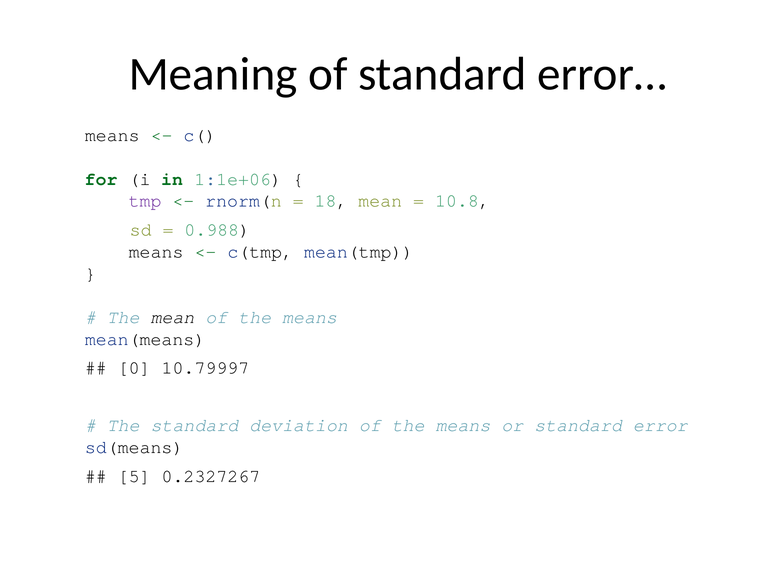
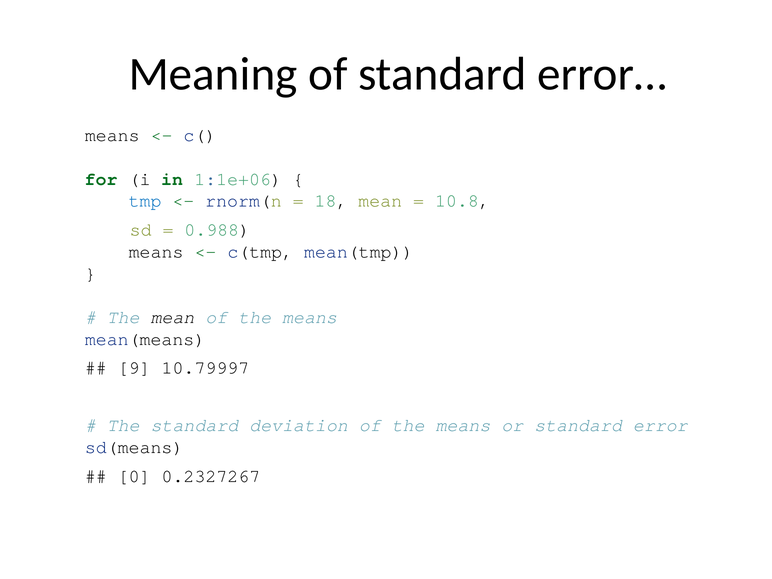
tmp colour: purple -> blue (145, 201)
0: 0 -> 9 (134, 368)
5: 5 -> 0 (134, 476)
